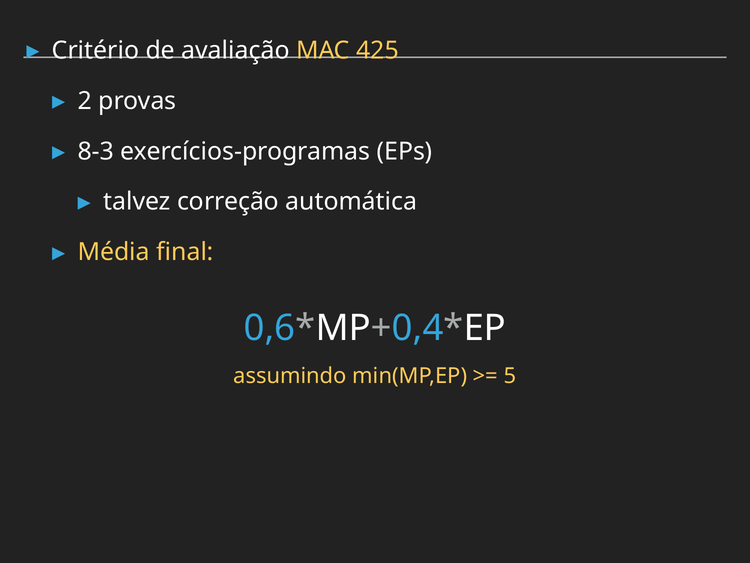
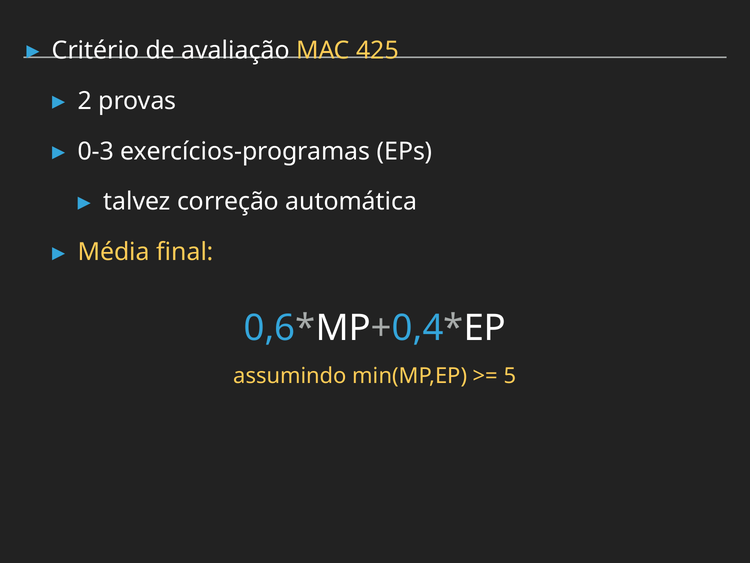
8-3: 8-3 -> 0-3 (96, 151)
